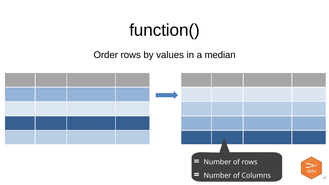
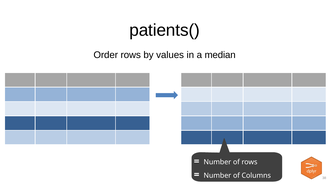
function(: function( -> patients( (165, 30)
